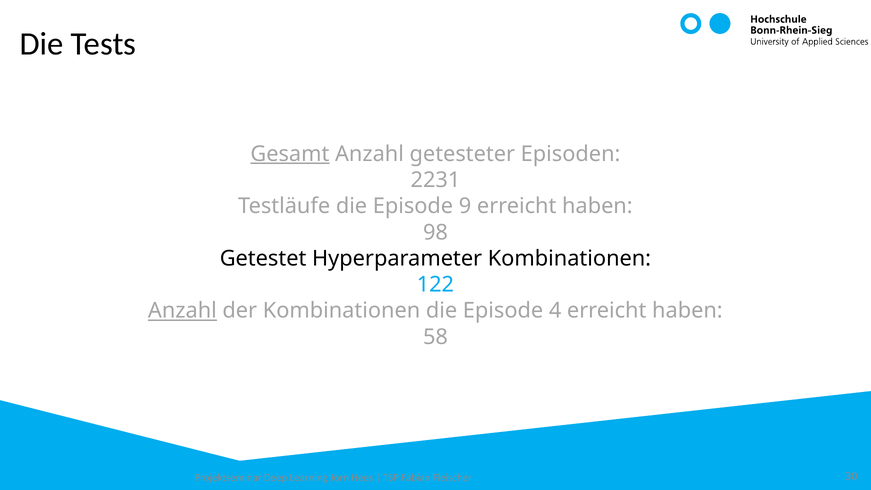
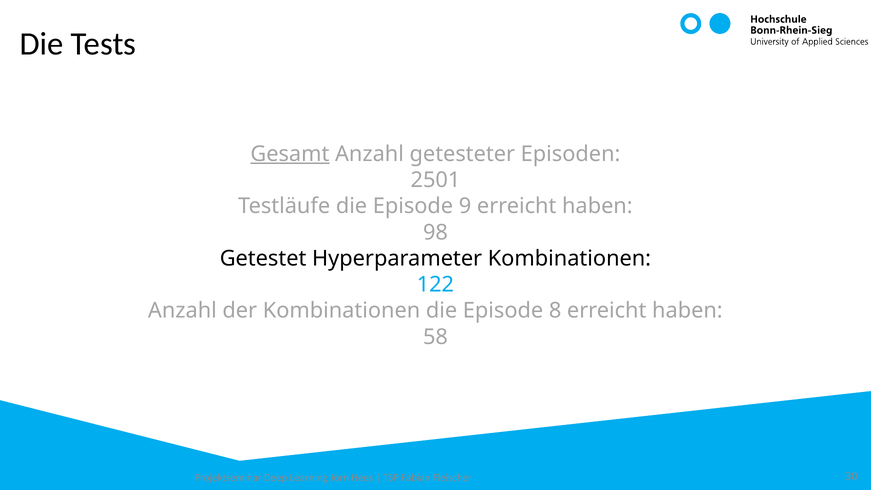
2231: 2231 -> 2501 (435, 180)
Anzahl underline: present -> none (182, 311)
4: 4 -> 8 (555, 311)
